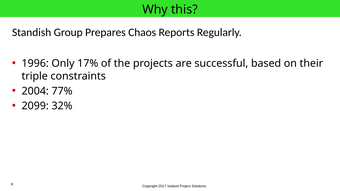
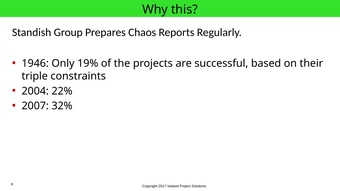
1996: 1996 -> 1946 (35, 64)
17%: 17% -> 19% (88, 64)
77%: 77% -> 22% (62, 91)
2099: 2099 -> 2007 (35, 106)
